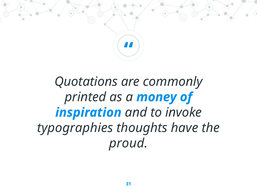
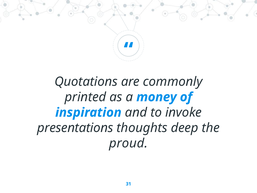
typographies: typographies -> presentations (75, 128)
have: have -> deep (185, 128)
